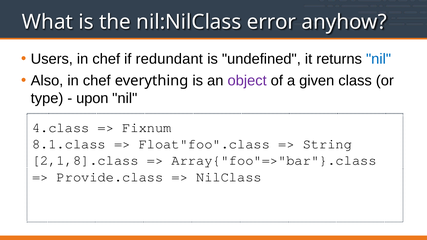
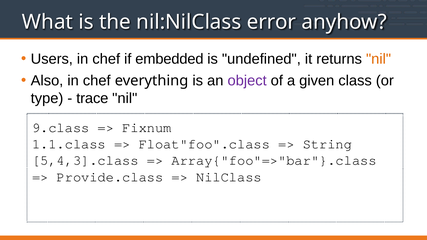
redundant: redundant -> embedded (169, 59)
nil colour: blue -> orange (379, 59)
upon: upon -> trace (92, 98)
4.class: 4.class -> 9.class (61, 128)
8.1.class: 8.1.class -> 1.1.class (69, 144)
2,1,8].class: 2,1,8].class -> 5,4,3].class (85, 161)
